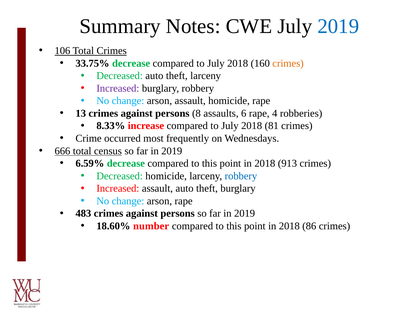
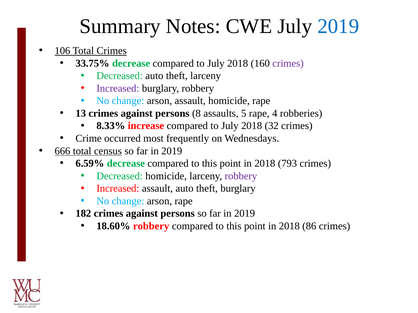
crimes colour: orange -> purple (288, 63)
6: 6 -> 5 (244, 114)
81: 81 -> 32 (272, 126)
913: 913 -> 793 (287, 164)
robbery colour: blue -> purple (241, 176)
483: 483 -> 182 (83, 214)
18.60% number: number -> robbery (151, 226)
